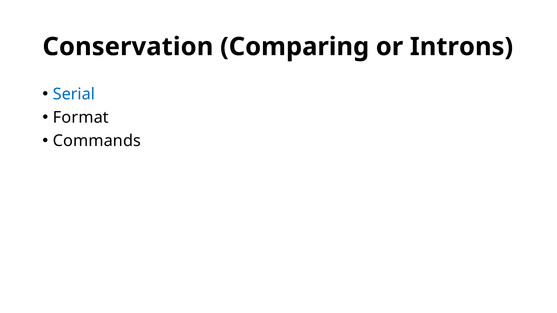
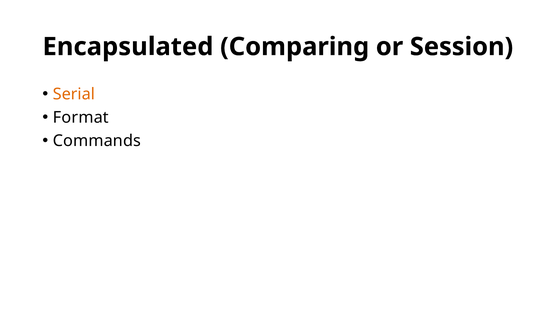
Conservation: Conservation -> Encapsulated (128, 47)
Introns: Introns -> Session (462, 47)
Serial colour: blue -> orange (74, 94)
